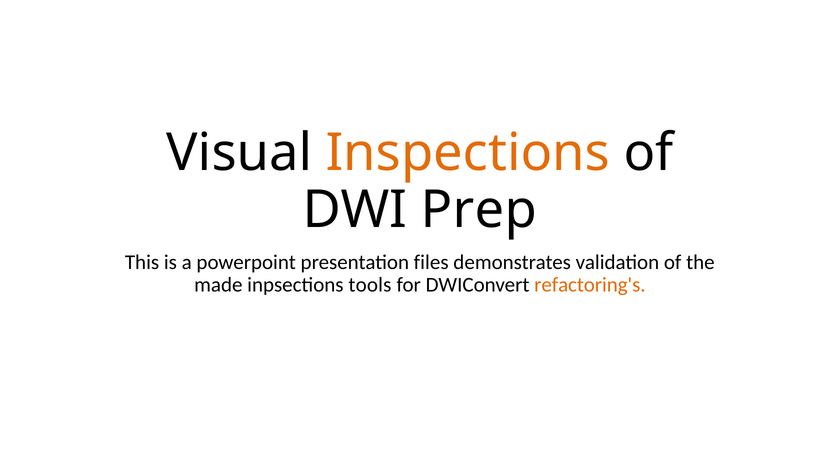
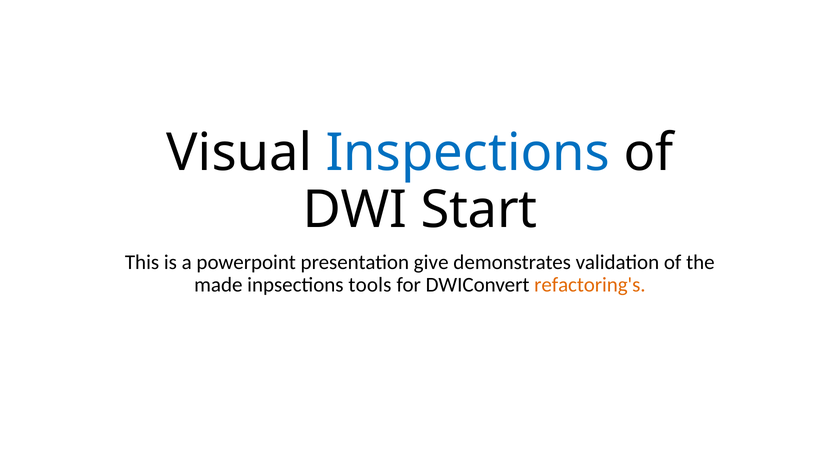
Inspections colour: orange -> blue (468, 153)
Prep: Prep -> Start (479, 210)
files: files -> give (431, 263)
